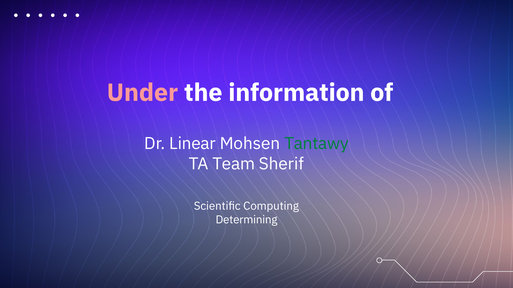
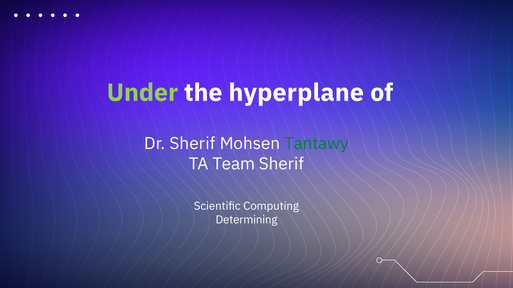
Under colour: pink -> light green (142, 93)
information: information -> hyperplane (296, 93)
Dr Linear: Linear -> Sherif (192, 144)
